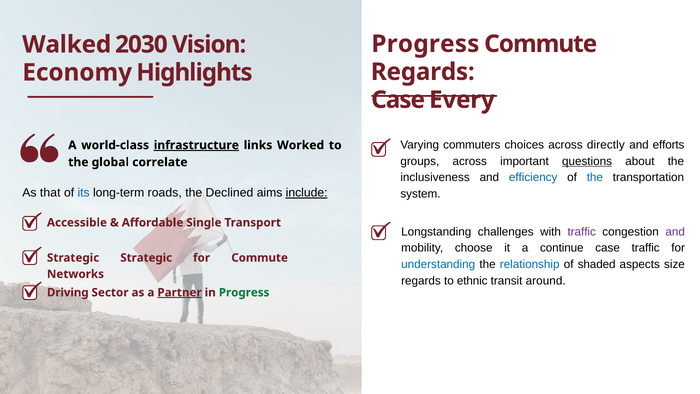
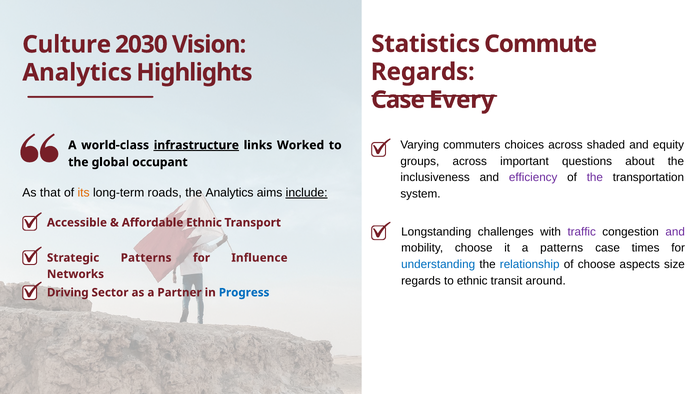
Progress: Progress -> Statistics (426, 44)
Walked: Walked -> Culture (67, 44)
Economy: Economy -> Analytics (77, 72)
directly: directly -> shaded (606, 145)
efforts: efforts -> equity (668, 145)
questions underline: present -> none (587, 161)
correlate: correlate -> occupant (160, 162)
efficiency colour: blue -> purple (533, 177)
the colour: blue -> purple (595, 177)
its colour: blue -> orange (84, 193)
the Declined: Declined -> Analytics (230, 193)
Affordable Single: Single -> Ethnic (204, 222)
a continue: continue -> patterns (562, 248)
case traffic: traffic -> times (646, 248)
Strategic Strategic: Strategic -> Patterns (146, 258)
for Commute: Commute -> Influence (259, 258)
of shaded: shaded -> choose (597, 264)
Partner underline: present -> none (180, 292)
Progress colour: green -> blue (244, 292)
